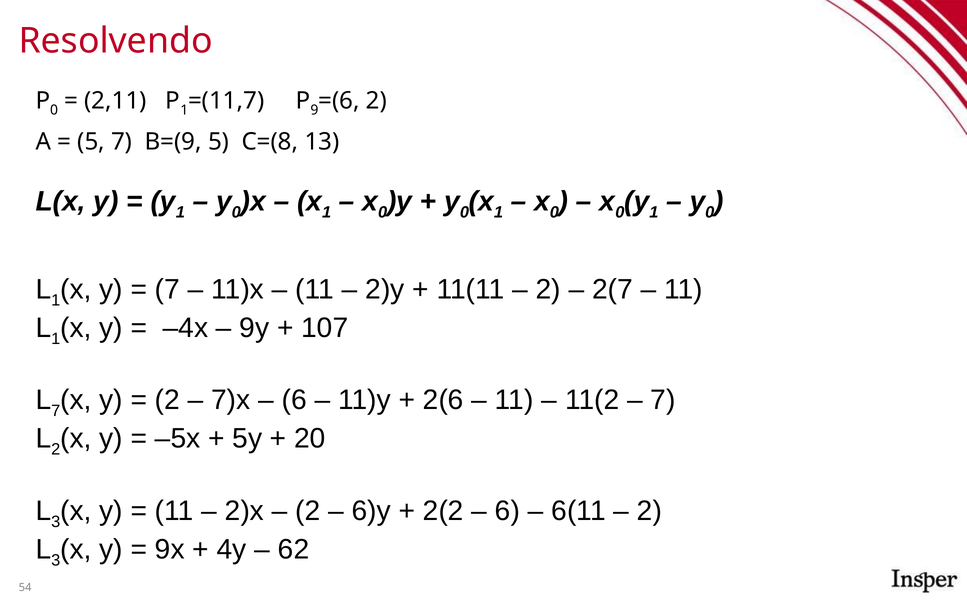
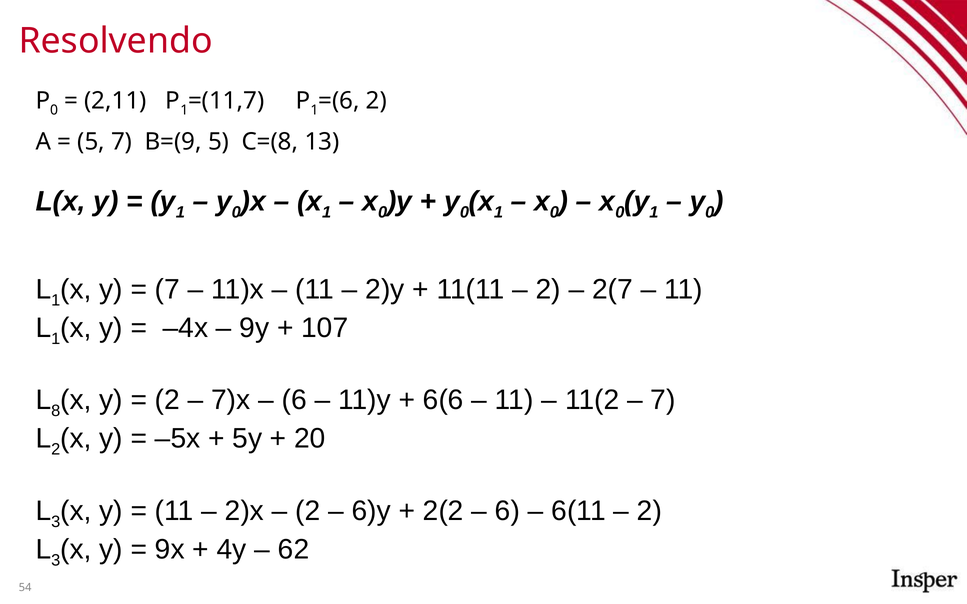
9: 9 -> 1 (314, 110)
7: 7 -> 8 (56, 411)
2(6: 2(6 -> 6(6 (443, 400)
